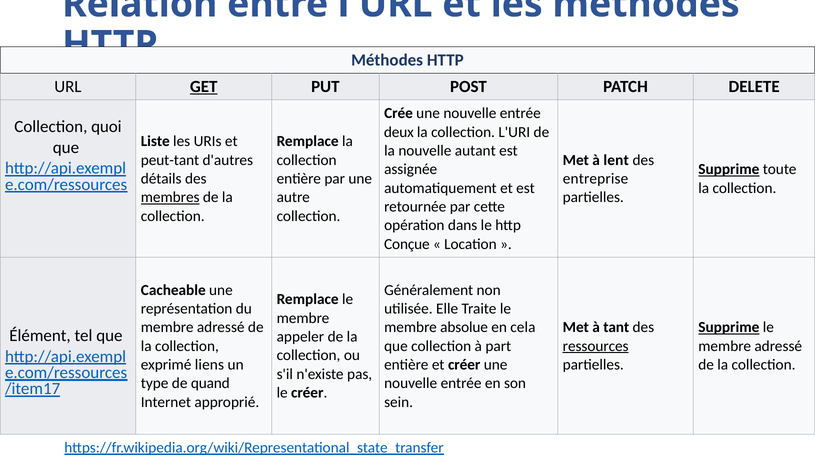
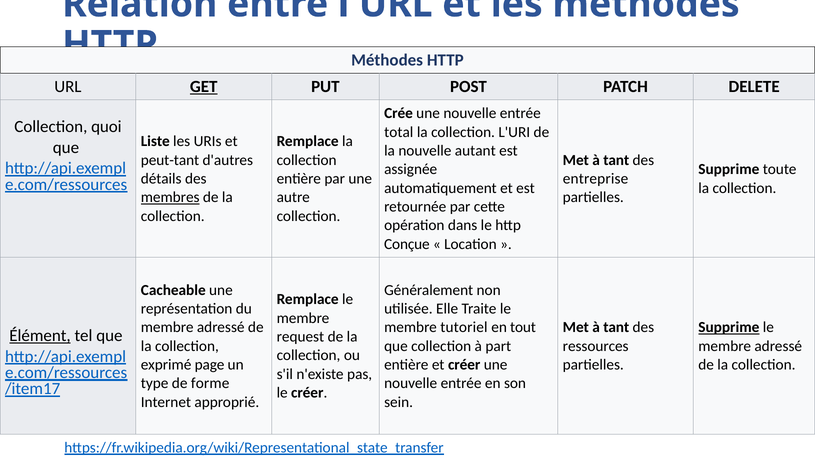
deux: deux -> total (399, 132)
lent: lent -> tant (616, 160)
Supprime underline: present -> none (729, 169)
absolue: absolue -> tutoriel (464, 327)
cela: cela -> tout (523, 327)
Élément underline: none -> present (40, 335)
appeler: appeler -> request (300, 336)
ressources underline: present -> none (596, 346)
liens: liens -> page (210, 364)
quand: quand -> forme (210, 383)
